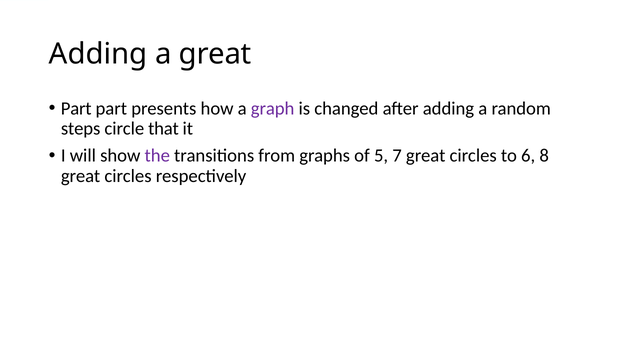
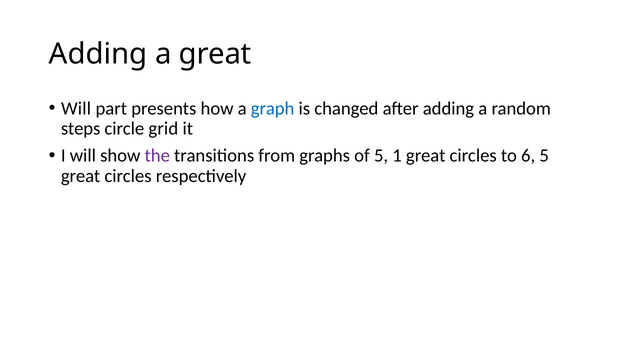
Part: Part -> Will (76, 108)
graph colour: purple -> blue (273, 108)
that: that -> grid (163, 129)
7: 7 -> 1 (397, 155)
6 8: 8 -> 5 (544, 155)
